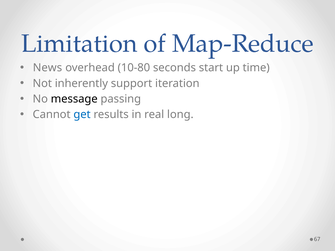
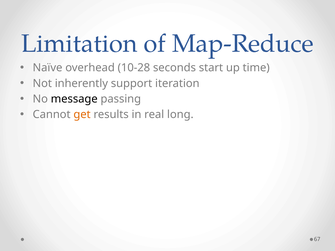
News: News -> Naïve (48, 68)
10-80: 10-80 -> 10-28 (134, 68)
get colour: blue -> orange (82, 115)
